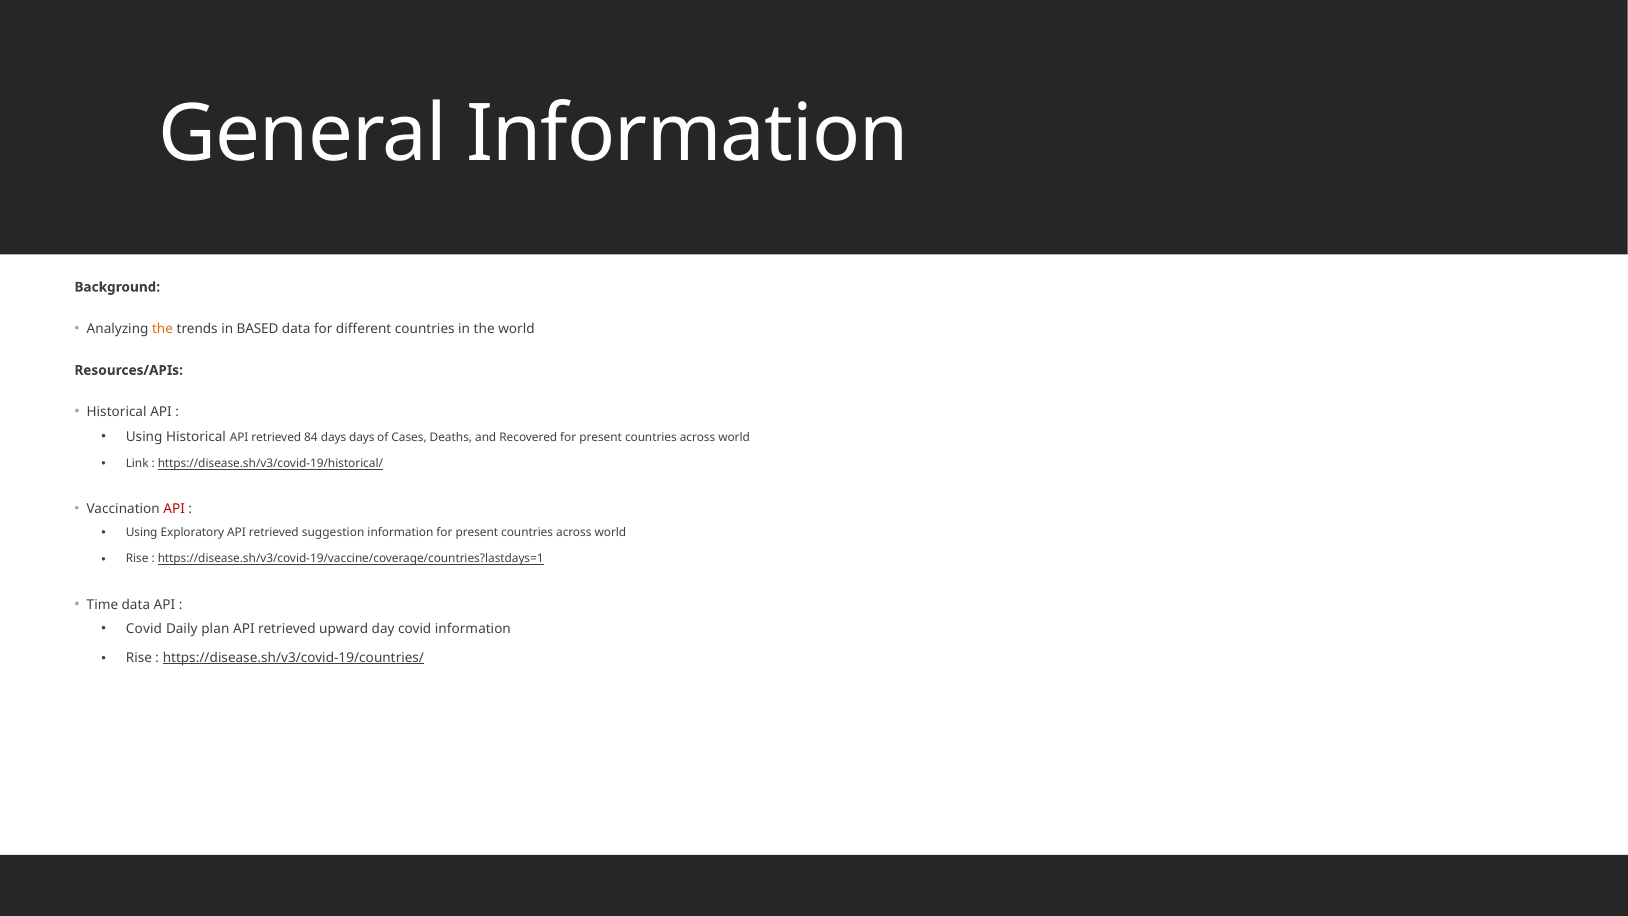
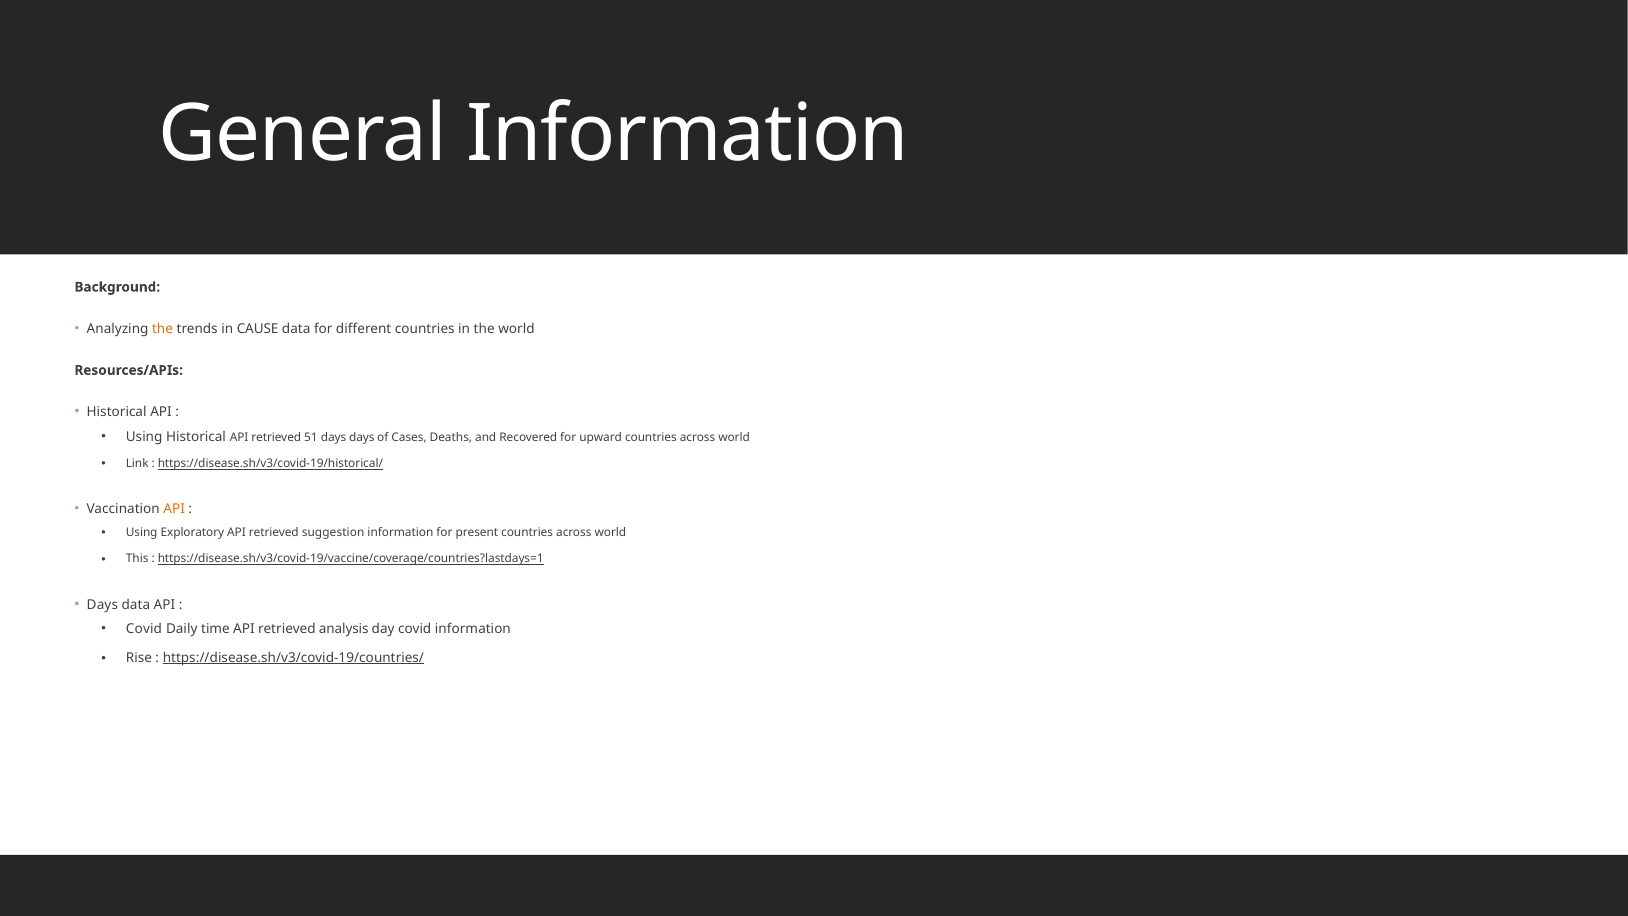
BASED: BASED -> CAUSE (258, 329)
84: 84 -> 51 (311, 437)
Recovered for present: present -> upward (601, 437)
API colour: red -> orange (174, 509)
Rise: Rise -> This (137, 559)
Time: Time -> Days (102, 604)
plan: plan -> time (215, 629)
upward: upward -> analysis (344, 629)
